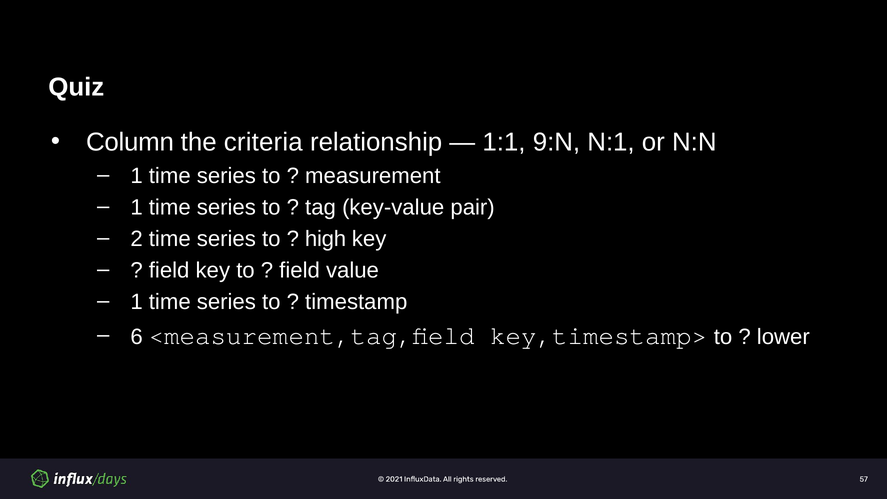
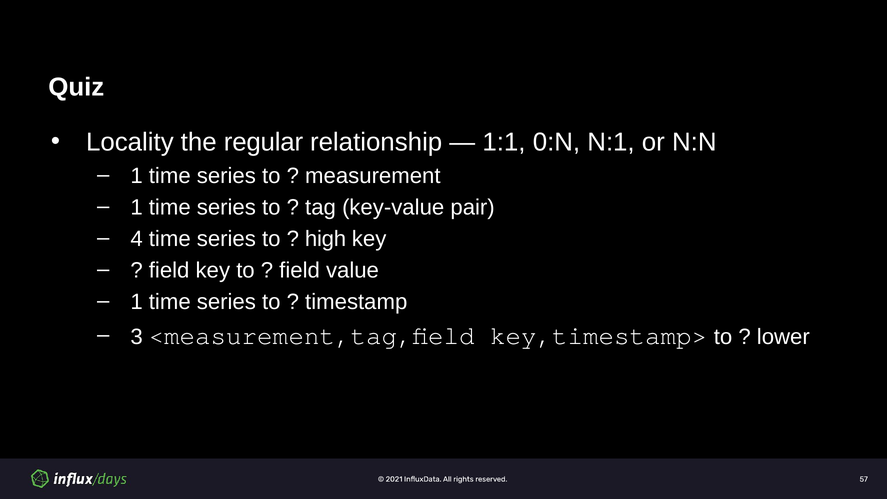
Column: Column -> Locality (130, 142)
criteria: criteria -> regular (263, 142)
9:N: 9:N -> 0:N (556, 142)
2: 2 -> 4 (137, 239)
6: 6 -> 3 (137, 337)
